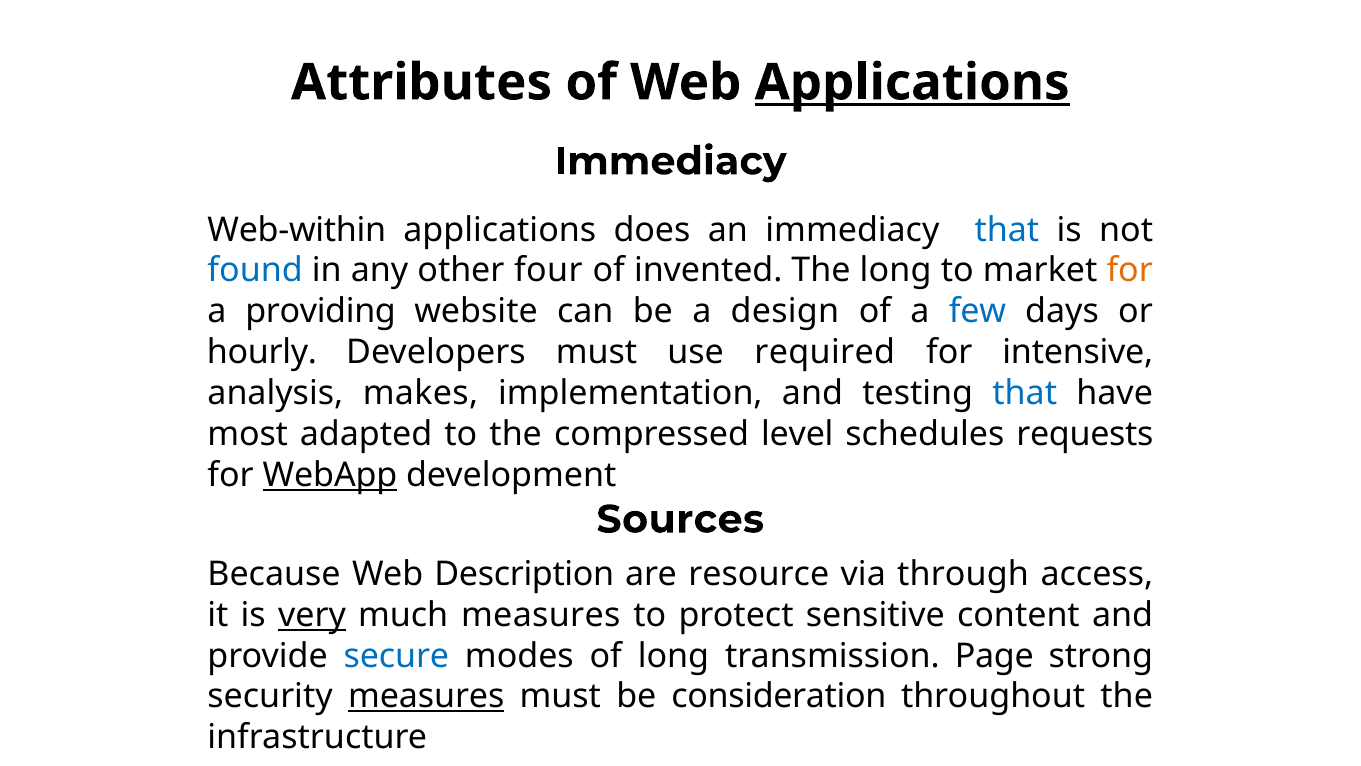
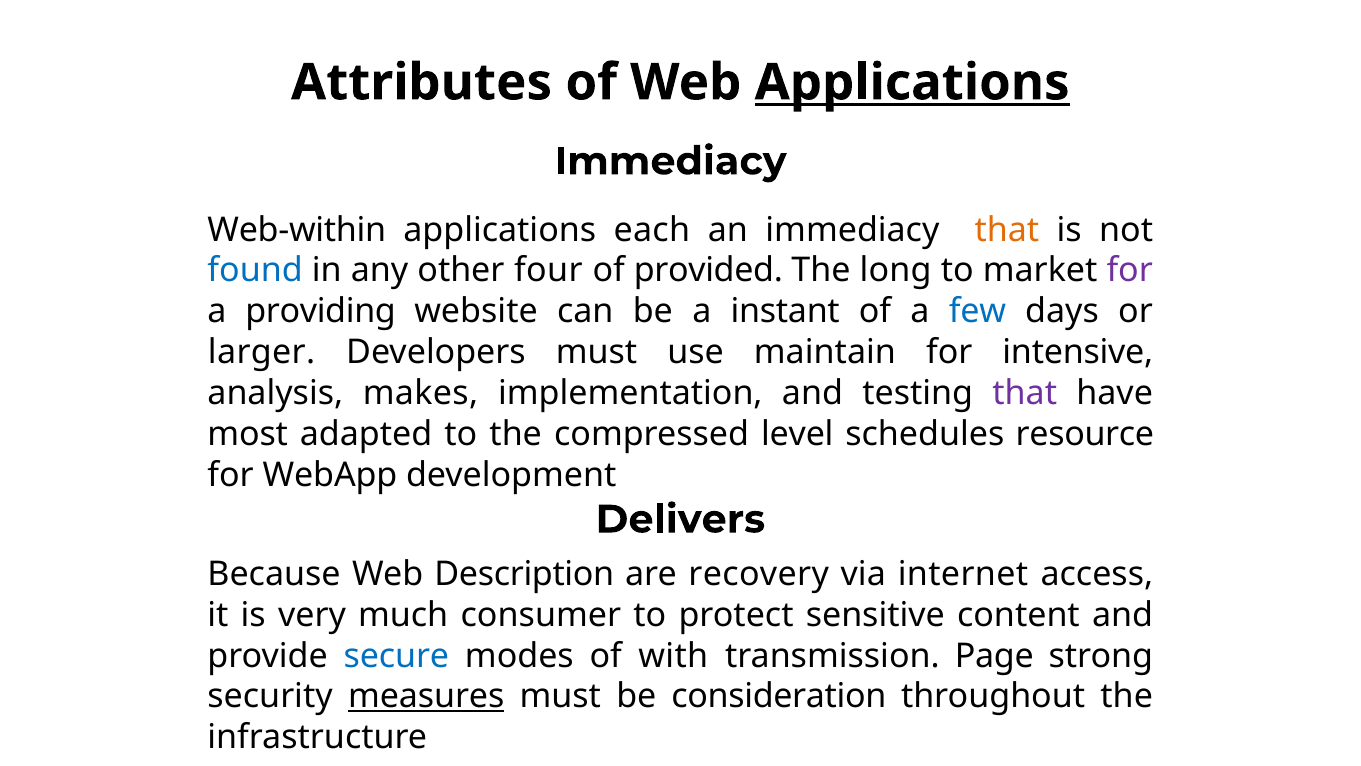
does: does -> each (652, 230)
that colour: blue -> orange (1007, 230)
invented: invented -> provided (708, 270)
for colour: orange -> purple (1130, 270)
design: design -> instant (785, 311)
hourly: hourly -> larger (262, 352)
required: required -> maintain (825, 352)
that colour: blue -> purple (1025, 393)
requests: requests -> resource (1085, 434)
WebApp underline: present -> none (330, 475)
Sources: Sources -> Delivers (680, 519)
resource: resource -> recovery (759, 574)
through: through -> internet (963, 574)
very underline: present -> none (312, 615)
much measures: measures -> consumer (541, 615)
of long: long -> with (673, 655)
